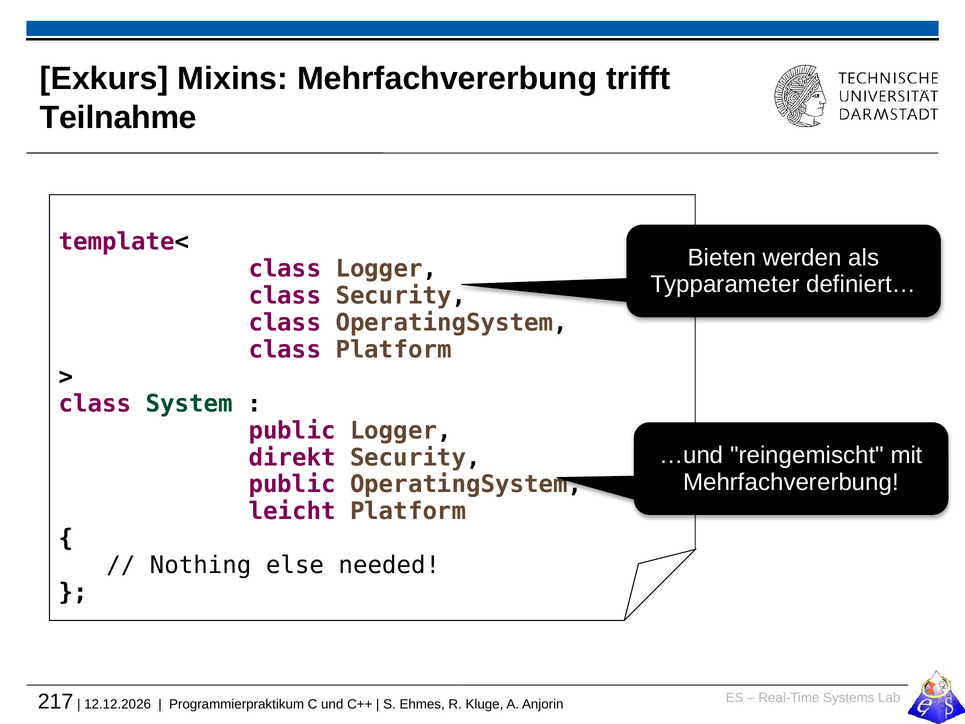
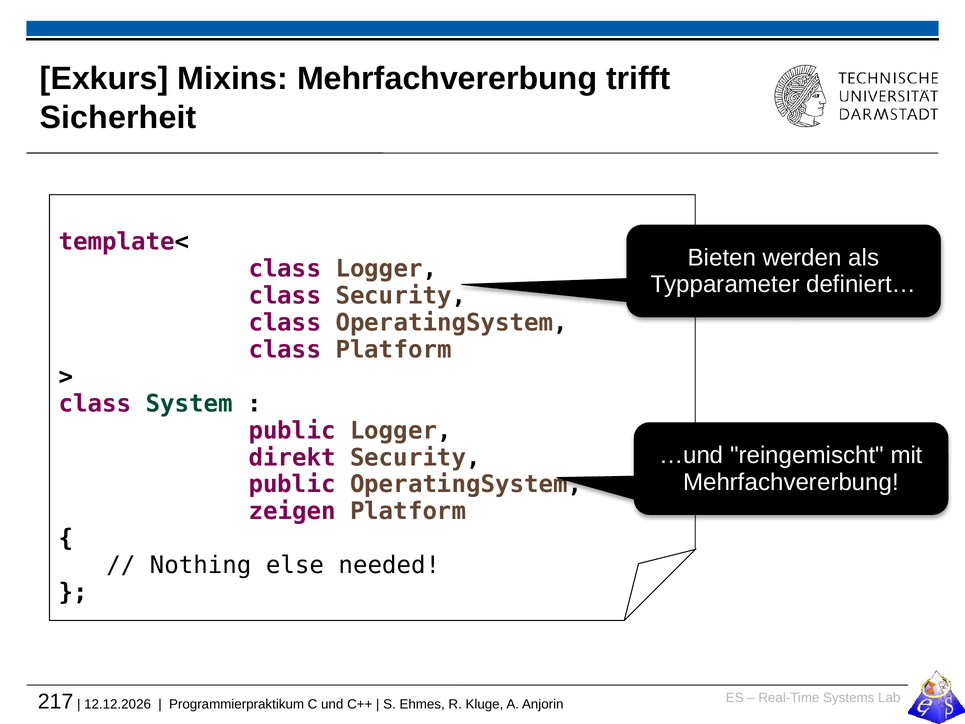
Teilnahme: Teilnahme -> Sicherheit (118, 117)
leicht: leicht -> zeigen (292, 511)
